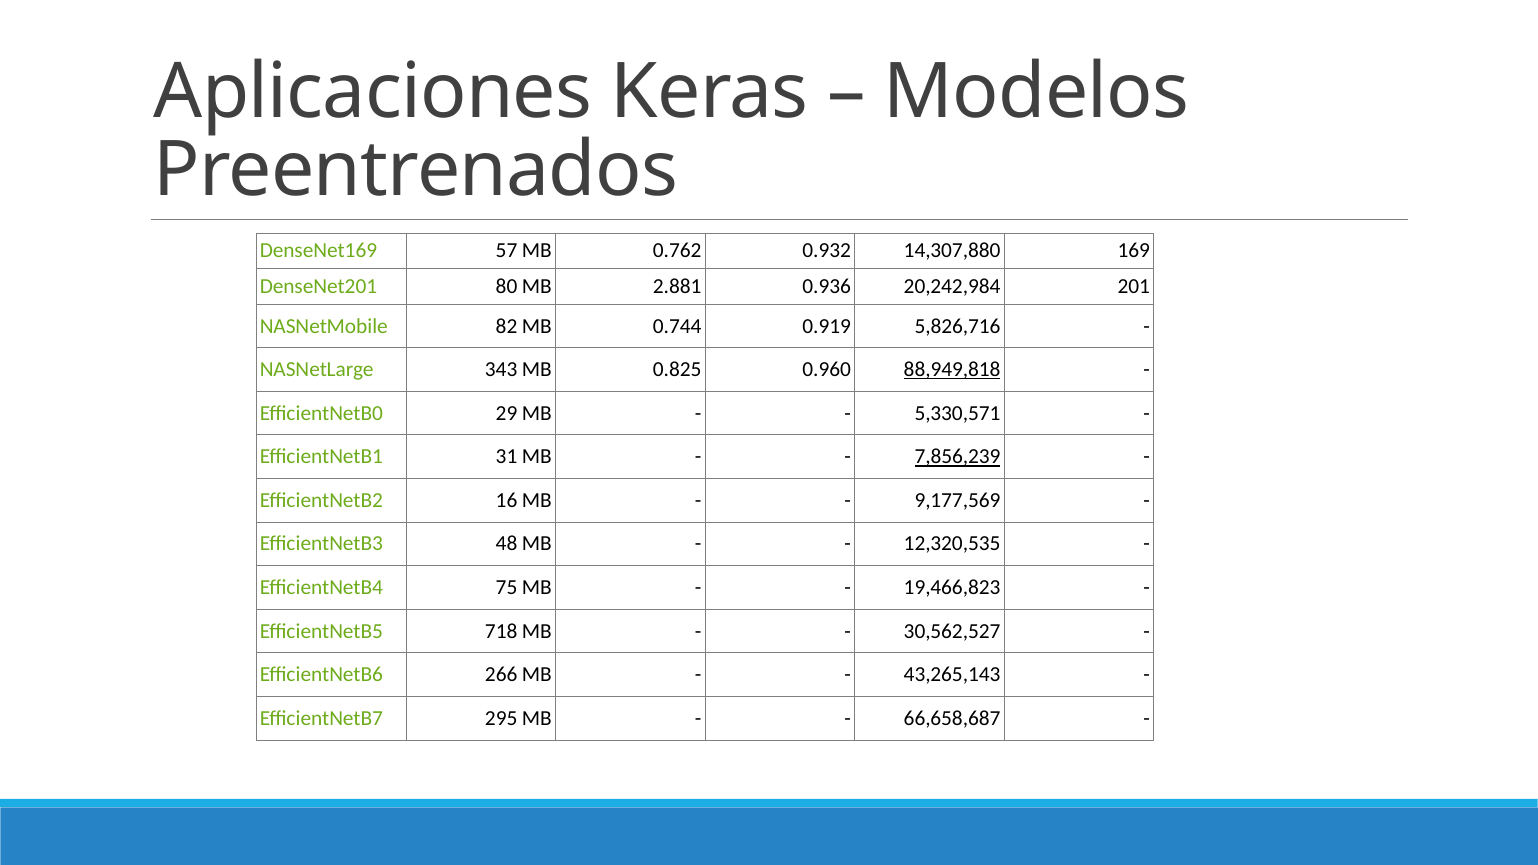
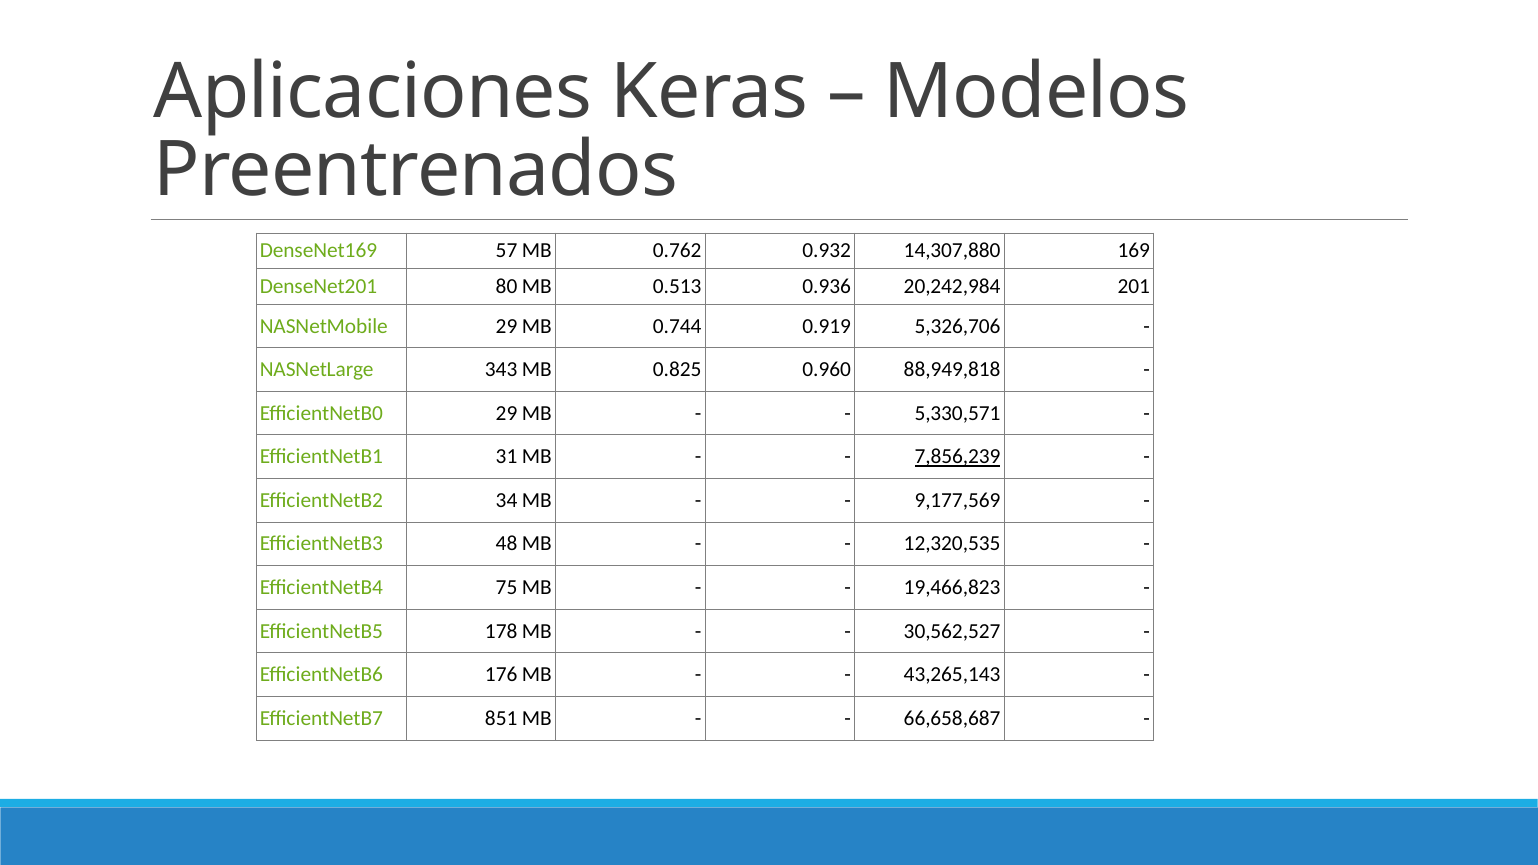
2.881: 2.881 -> 0.513 (677, 286)
NASNetMobile 82: 82 -> 29 (507, 326)
5,826,716: 5,826,716 -> 5,326,706 (958, 326)
88,949,818 underline: present -> none (952, 370)
16: 16 -> 34 (507, 500)
718: 718 -> 178 (501, 631)
266: 266 -> 176 (501, 675)
295: 295 -> 851 (501, 718)
